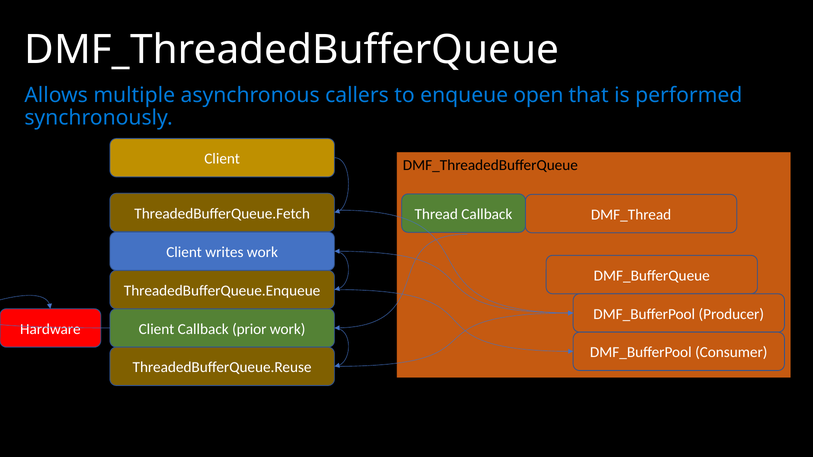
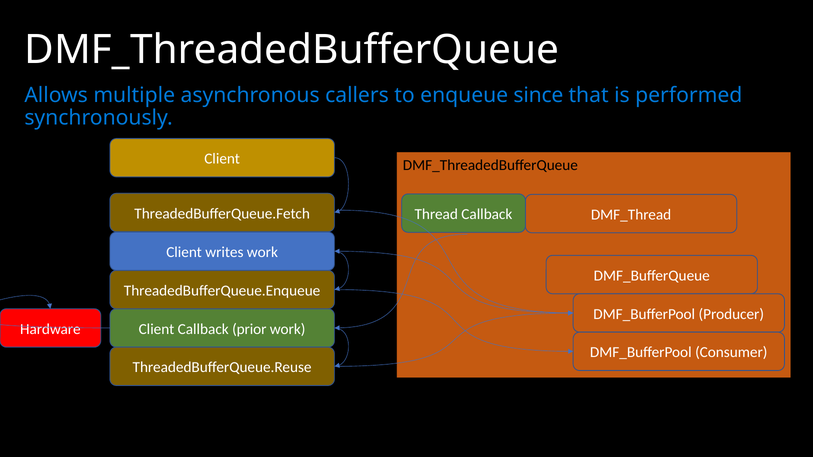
open: open -> since (538, 95)
